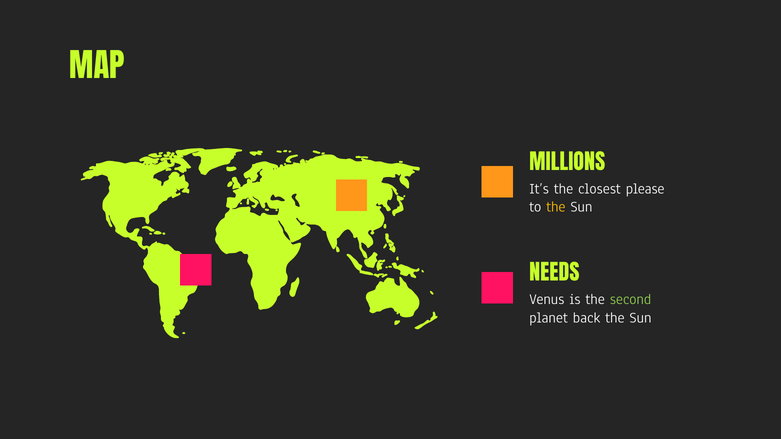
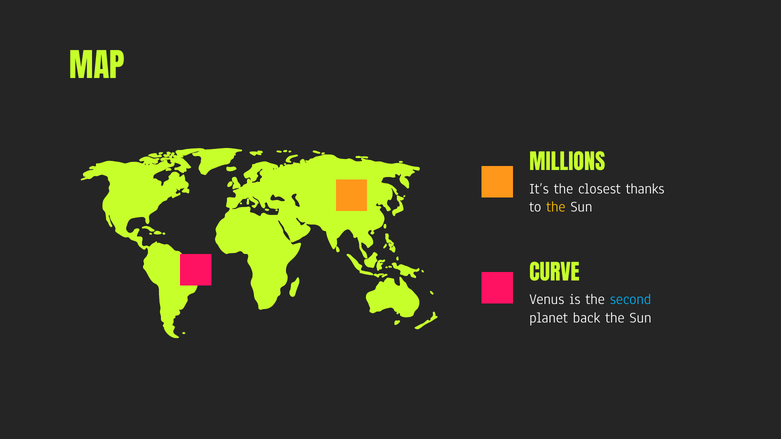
please: please -> thanks (645, 189)
NEEDS: NEEDS -> CURVE (554, 274)
second colour: light green -> light blue (631, 300)
